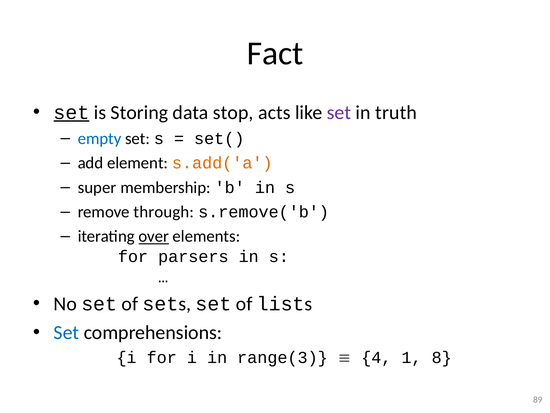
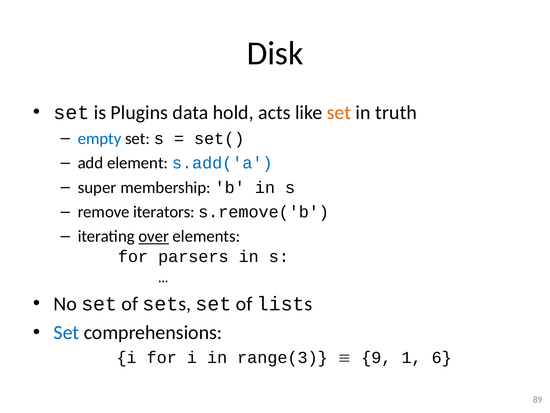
Fact: Fact -> Disk (275, 53)
set underline: present -> none (72, 112)
Storing: Storing -> Plugins (139, 112)
stop: stop -> hold (233, 112)
set colour: purple -> orange (339, 112)
s.add('a colour: orange -> blue (222, 163)
through: through -> iterators (164, 212)
4: 4 -> 9 (376, 357)
8: 8 -> 6 (442, 357)
